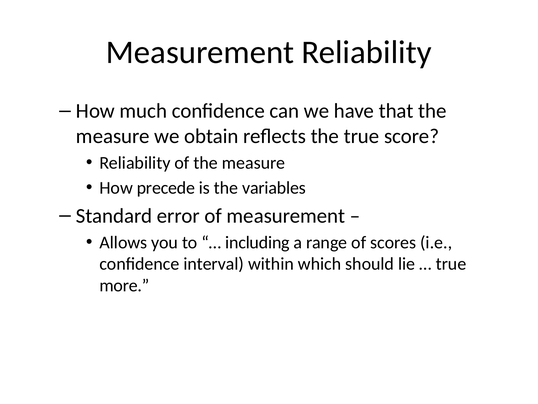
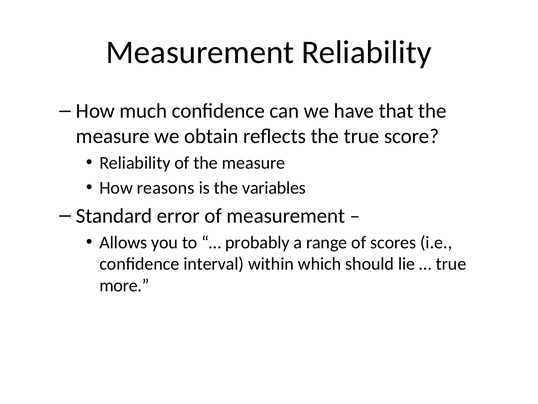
precede: precede -> reasons (166, 188)
including: including -> probably (257, 242)
